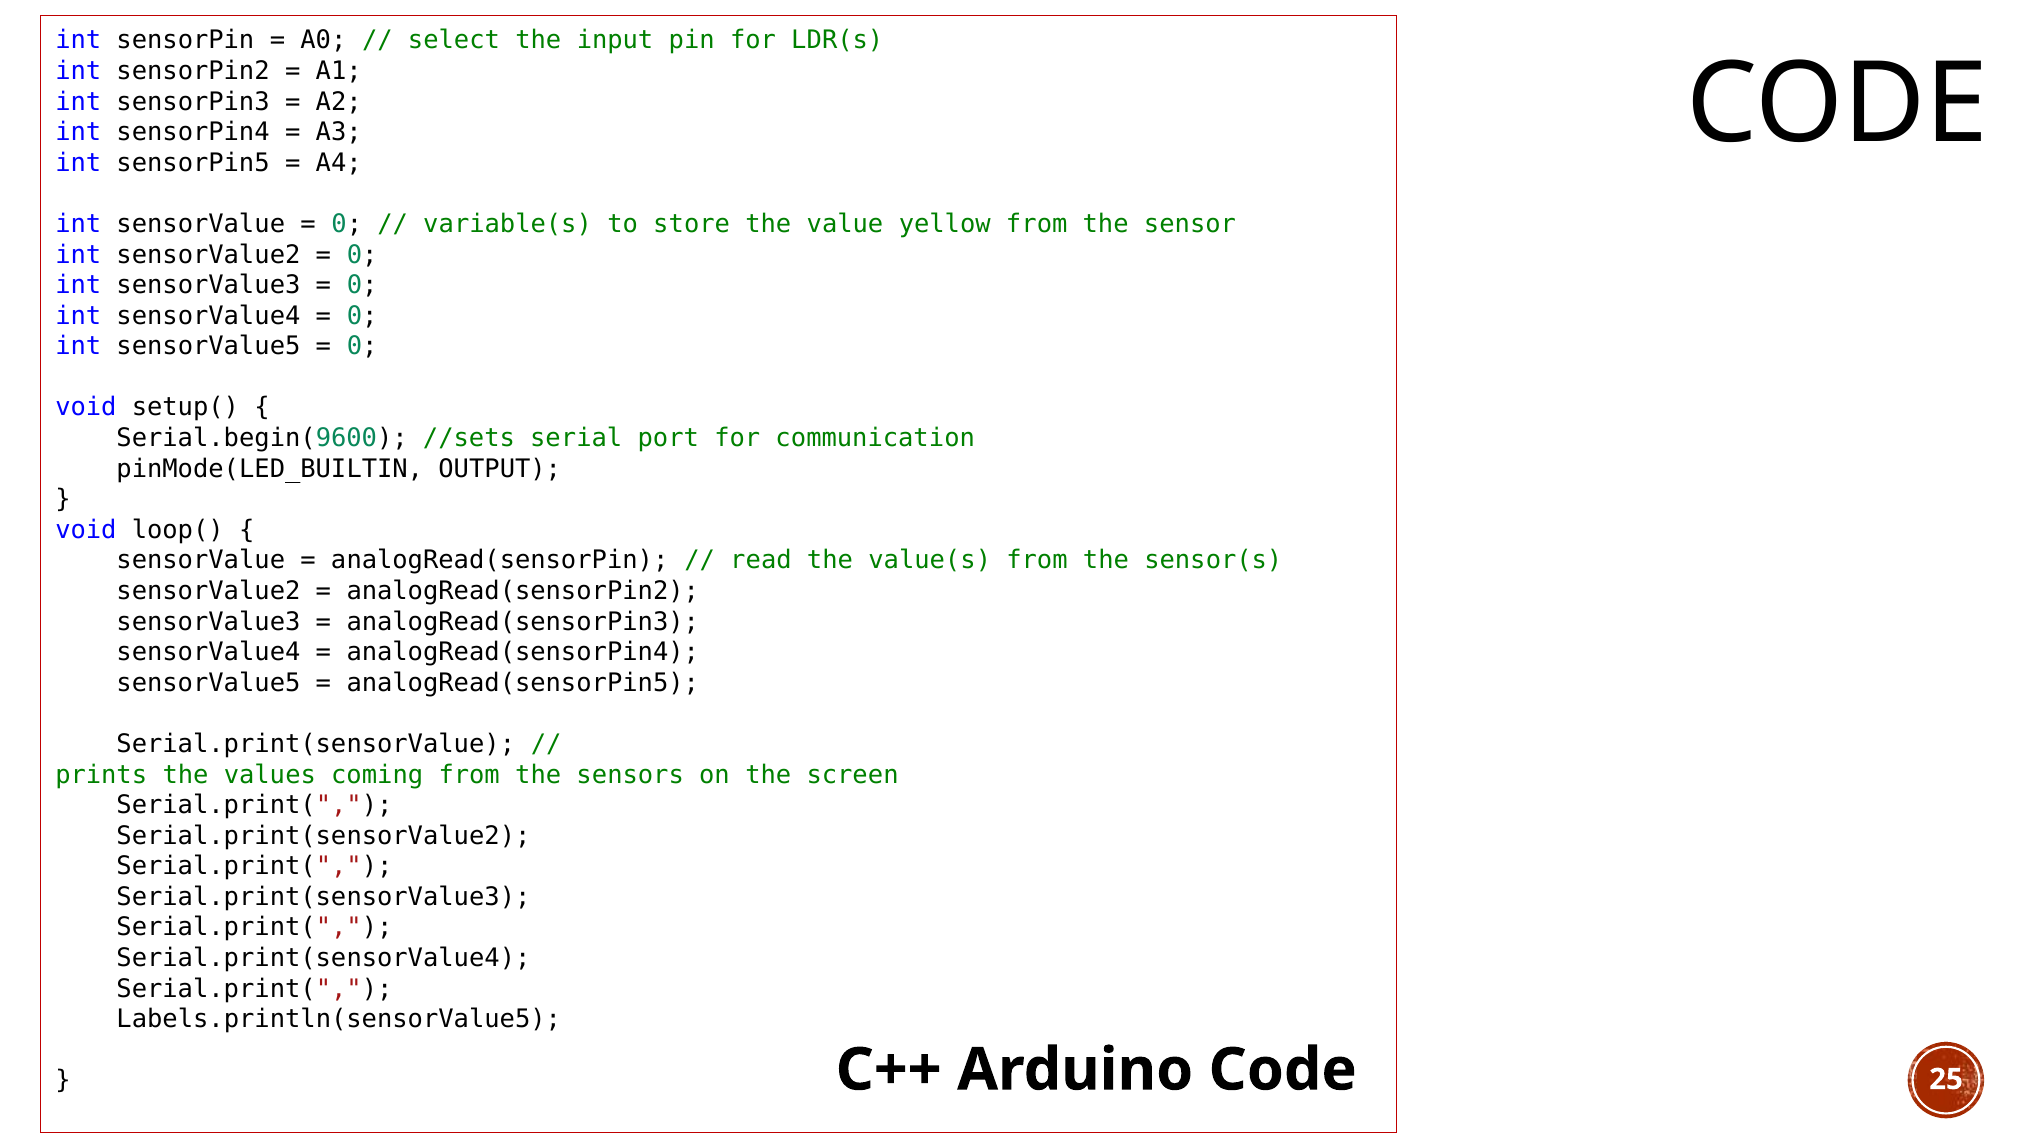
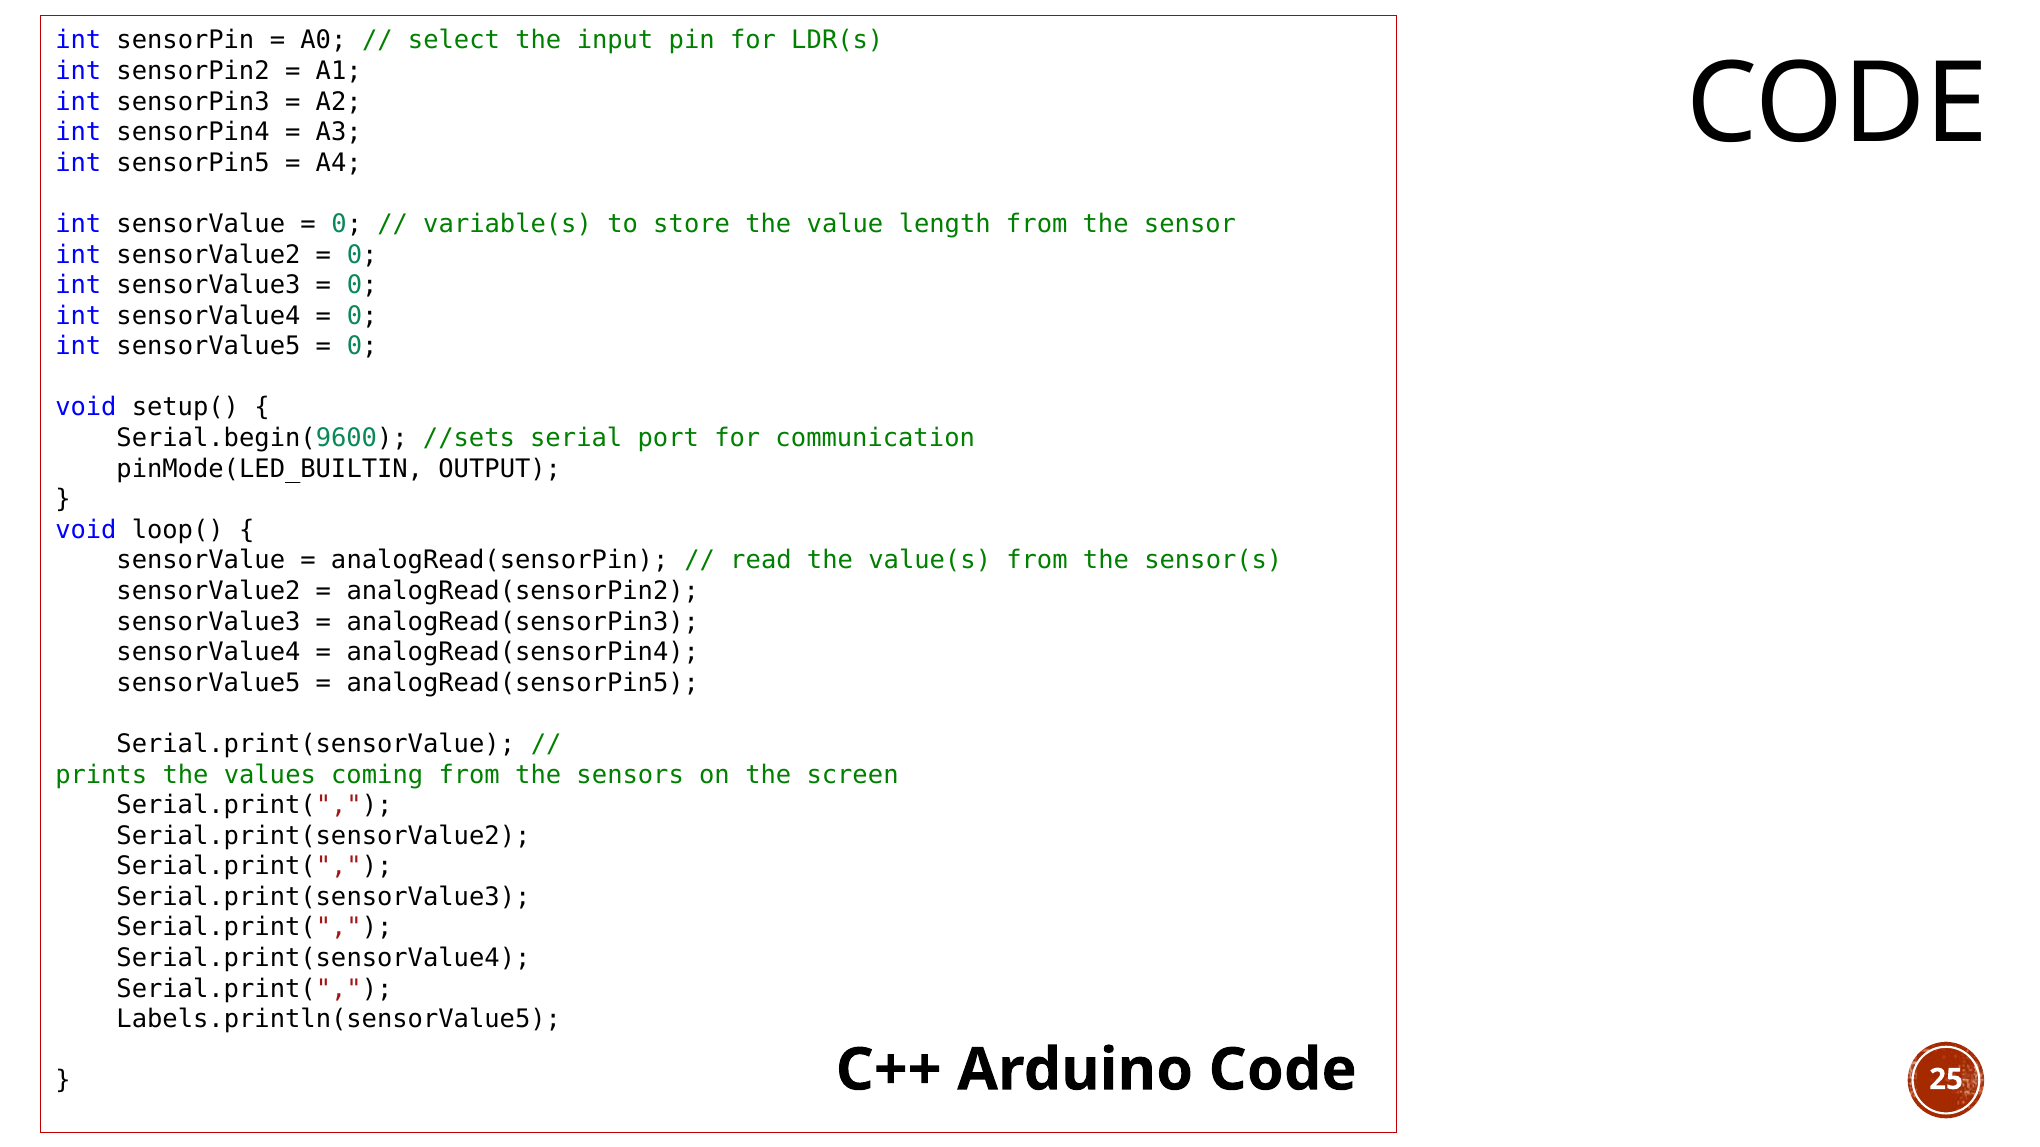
yellow: yellow -> length (945, 224)
